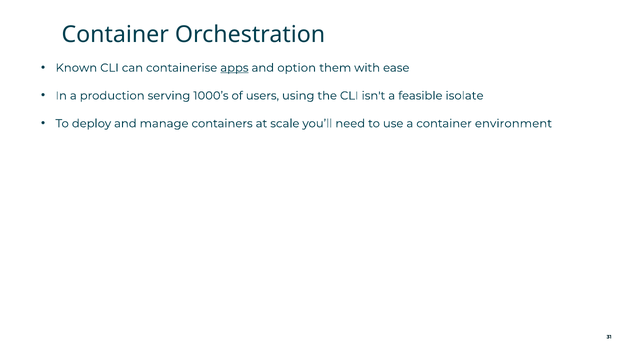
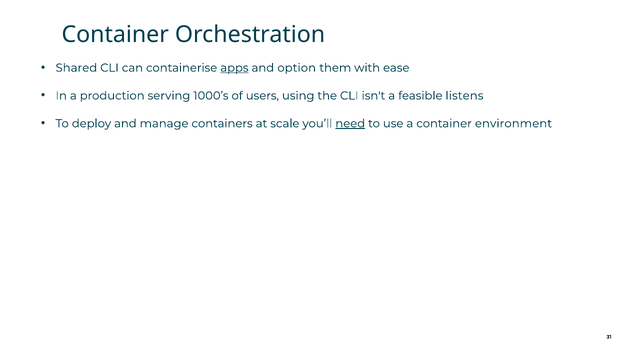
Known: Known -> Shared (76, 68)
isolate: isolate -> listens (465, 96)
need underline: none -> present (350, 124)
